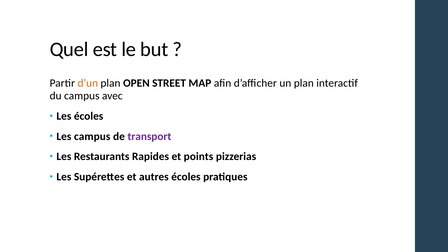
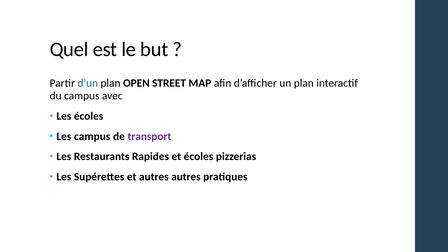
d’un colour: orange -> blue (88, 83)
et points: points -> écoles (199, 157)
autres écoles: écoles -> autres (186, 177)
